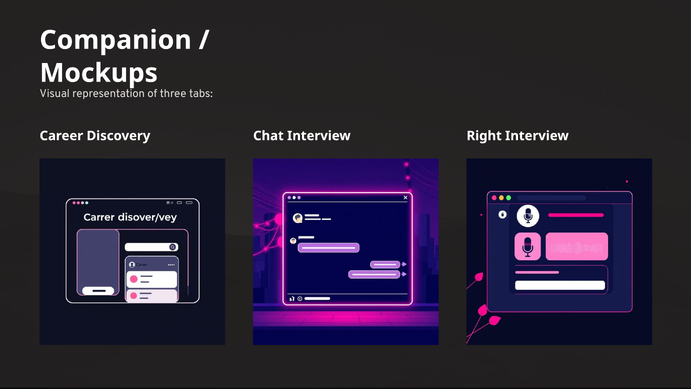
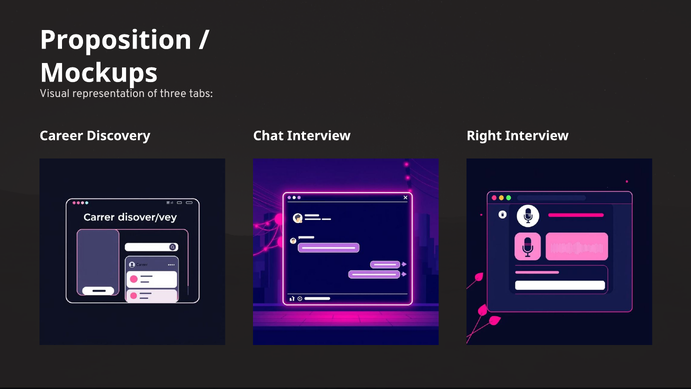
Companion: Companion -> Proposition (116, 40)
